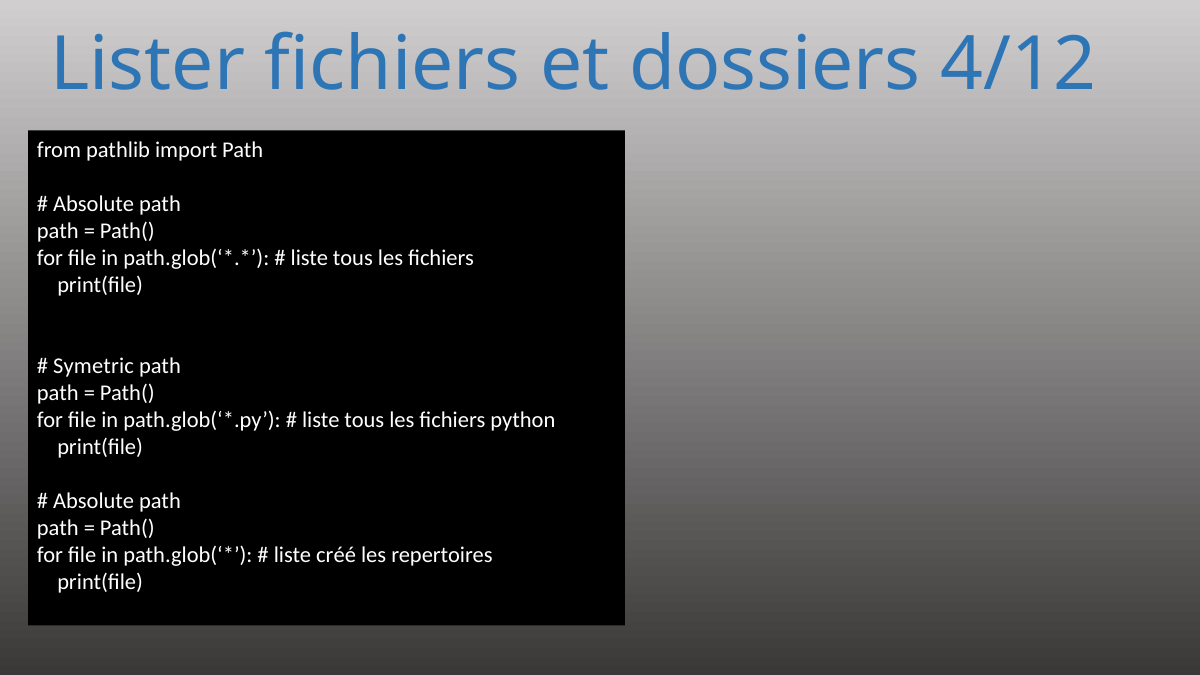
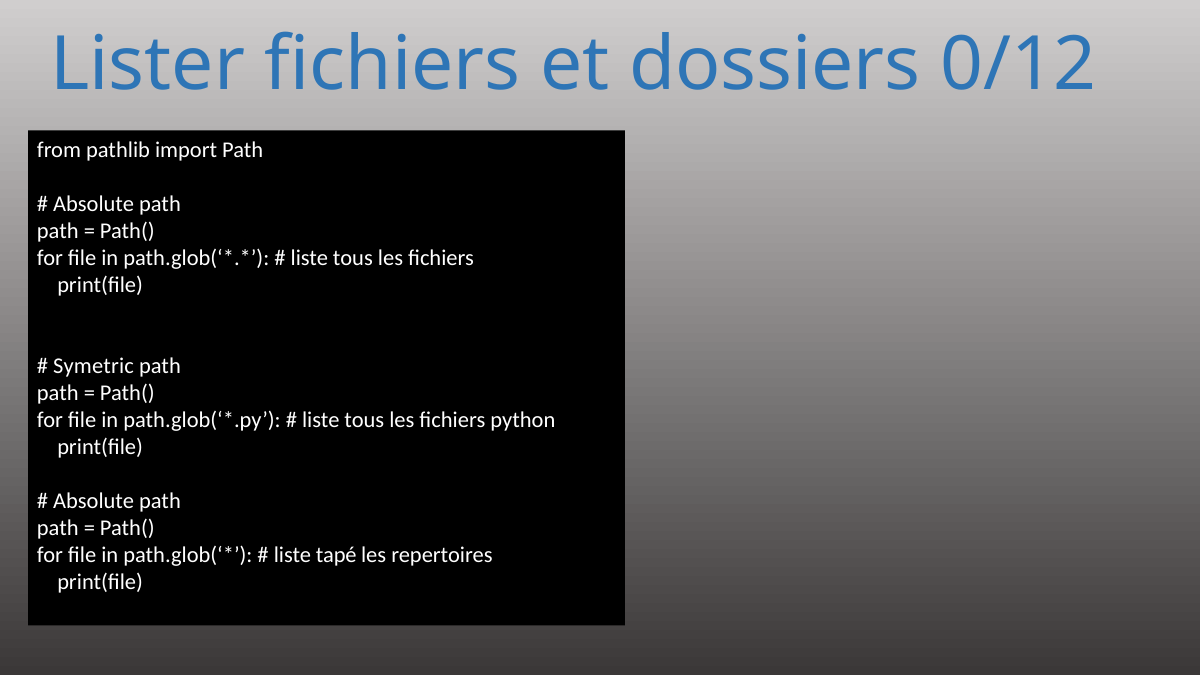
4/12: 4/12 -> 0/12 (1019, 65)
créé: créé -> tapé (336, 555)
